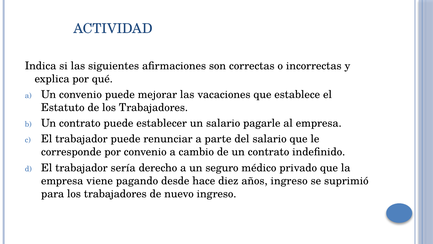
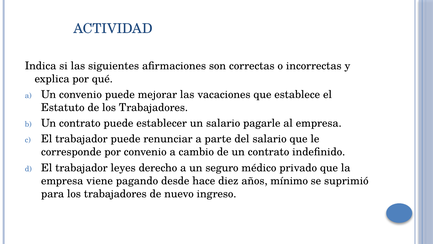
sería: sería -> leyes (123, 167)
años ingreso: ingreso -> mínimo (289, 180)
